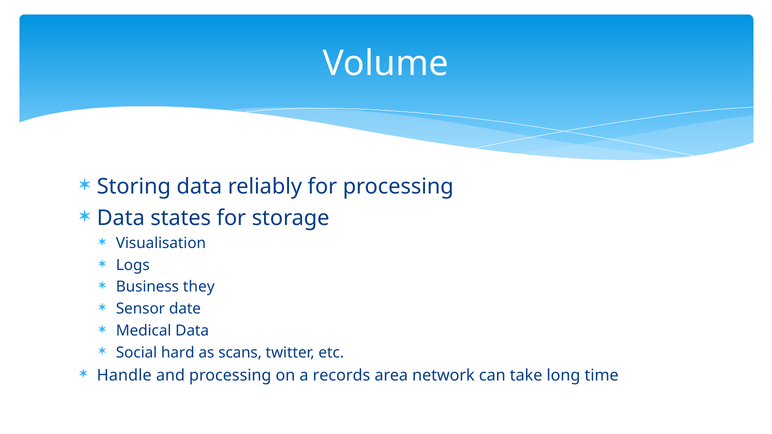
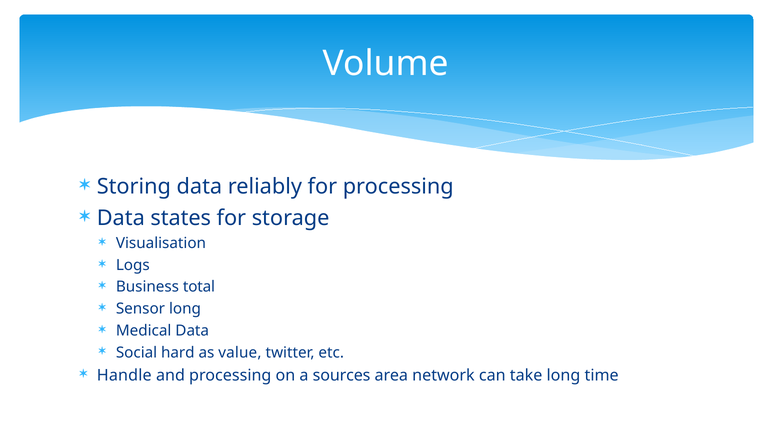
they: they -> total (199, 287)
Sensor date: date -> long (185, 309)
scans: scans -> value (240, 353)
records: records -> sources (342, 375)
